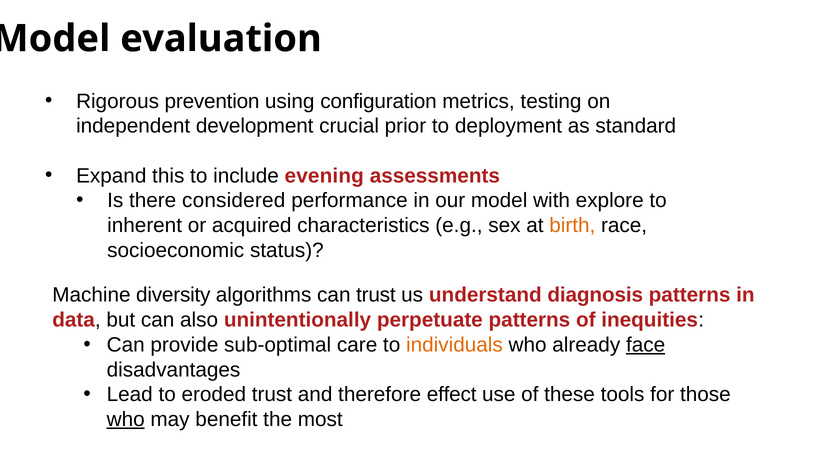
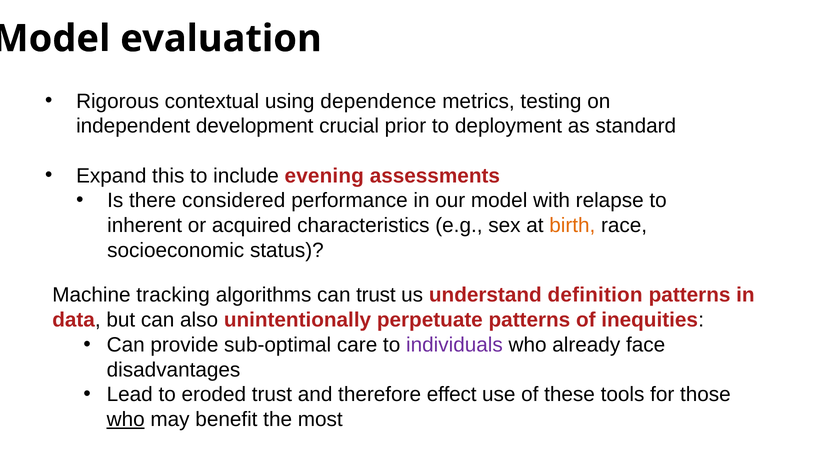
prevention: prevention -> contextual (212, 101)
configuration: configuration -> dependence (378, 101)
explore: explore -> relapse (610, 201)
diversity: diversity -> tracking (173, 295)
diagnosis: diagnosis -> definition (595, 295)
individuals colour: orange -> purple (454, 345)
face underline: present -> none (646, 345)
